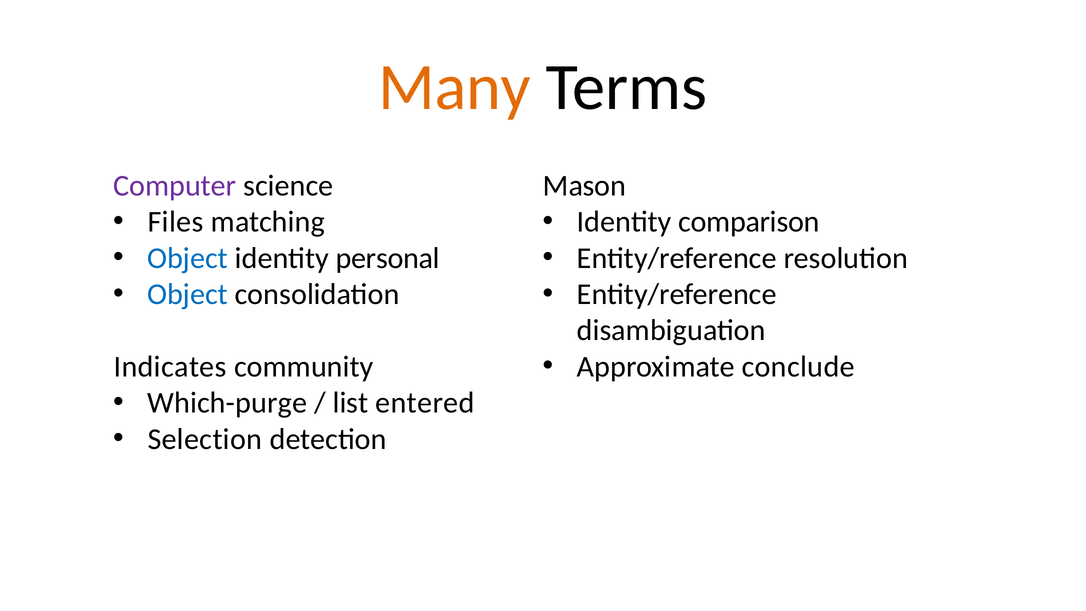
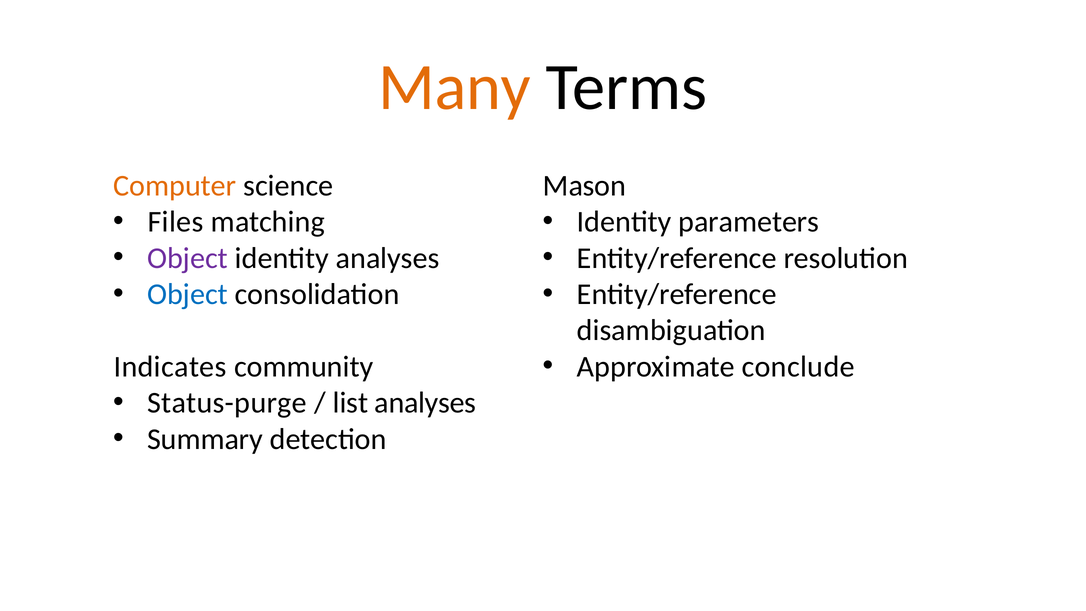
Computer colour: purple -> orange (175, 186)
comparison: comparison -> parameters (749, 222)
Object colour: blue -> purple (188, 258)
identity personal: personal -> analyses (388, 258)
Which-purge: Which-purge -> Status-purge (227, 403)
list entered: entered -> analyses (425, 403)
Selection: Selection -> Summary (205, 439)
